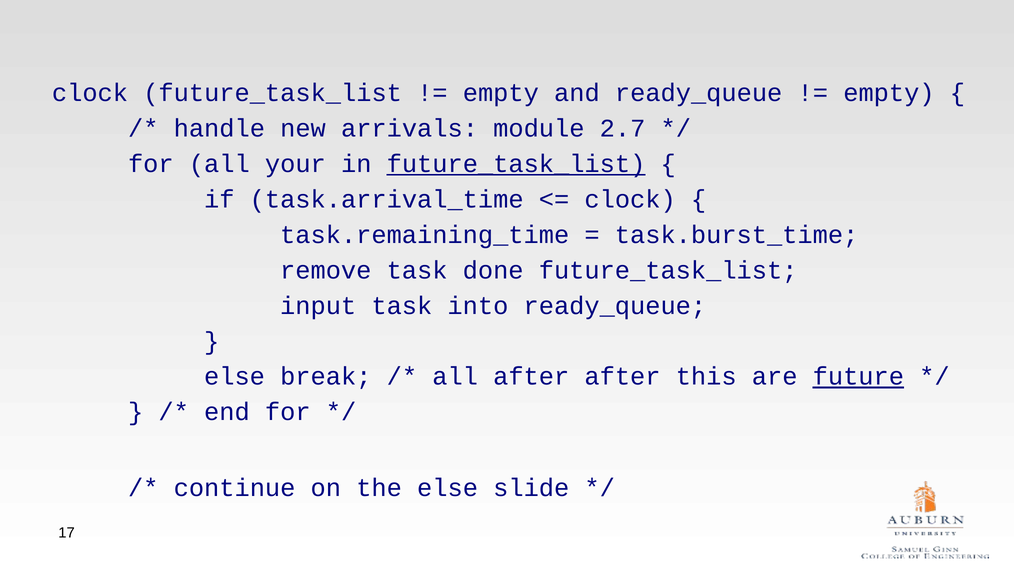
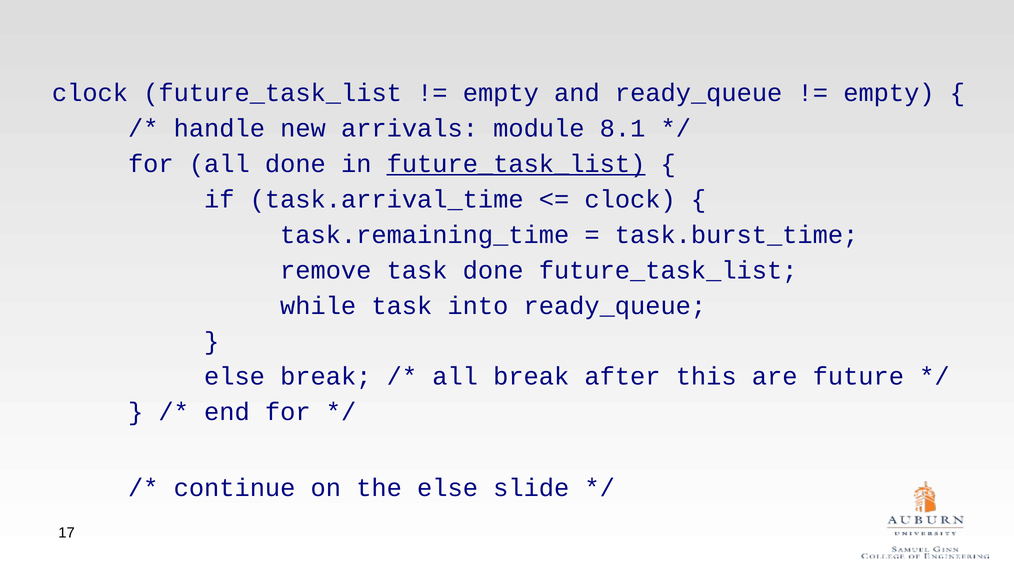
2.7: 2.7 -> 8.1 (623, 128)
all your: your -> done (295, 164)
input: input -> while (318, 306)
all after: after -> break (531, 377)
future underline: present -> none (858, 377)
